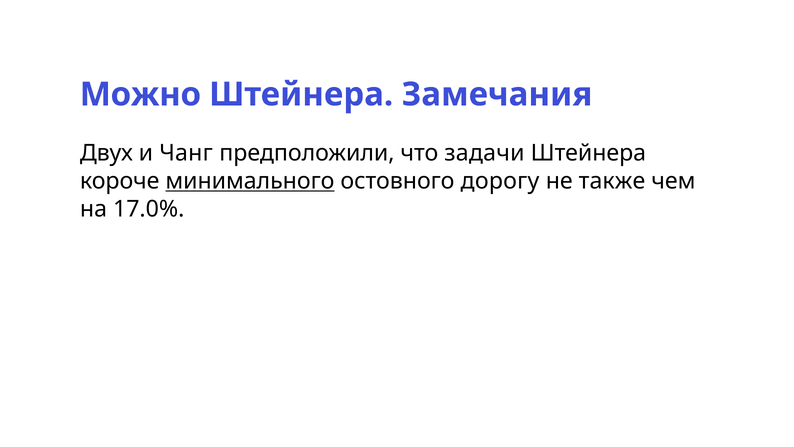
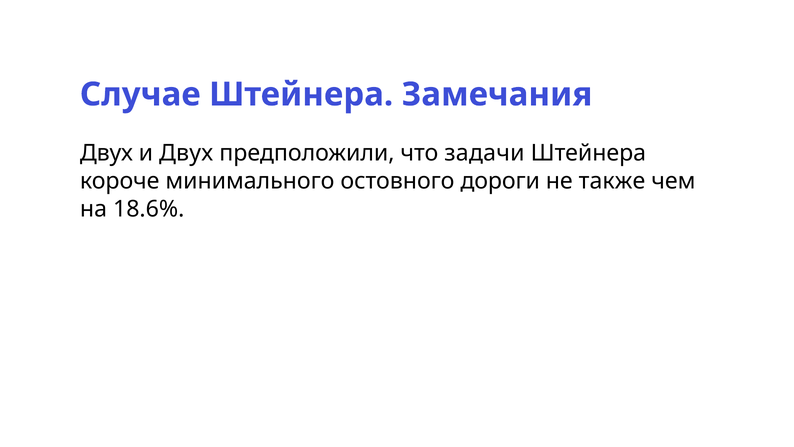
Можно: Можно -> Случае (140, 94)
и Чанг: Чанг -> Двух (186, 153)
минимального underline: present -> none (250, 181)
дорогу: дорогу -> дороги (500, 181)
17.0%: 17.0% -> 18.6% (149, 209)
